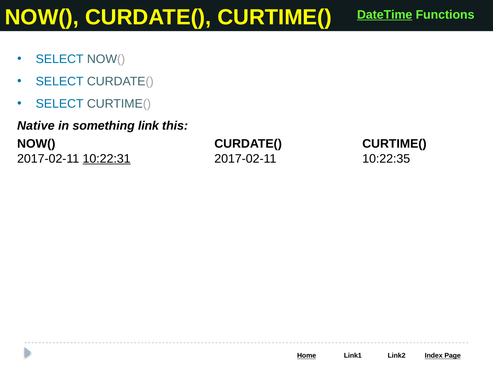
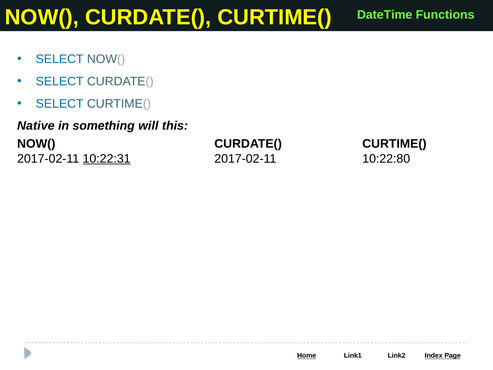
DateTime underline: present -> none (385, 15)
link: link -> will (148, 126)
10:22:35: 10:22:35 -> 10:22:80 (386, 159)
